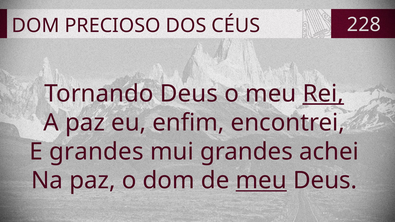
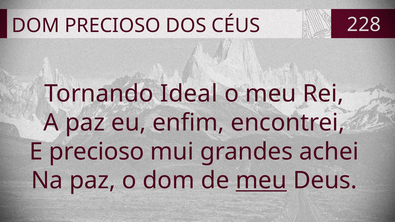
Tornando Deus: Deus -> Ideal (189, 94)
Rei underline: present -> none (323, 94)
E grandes: grandes -> precioso (97, 152)
